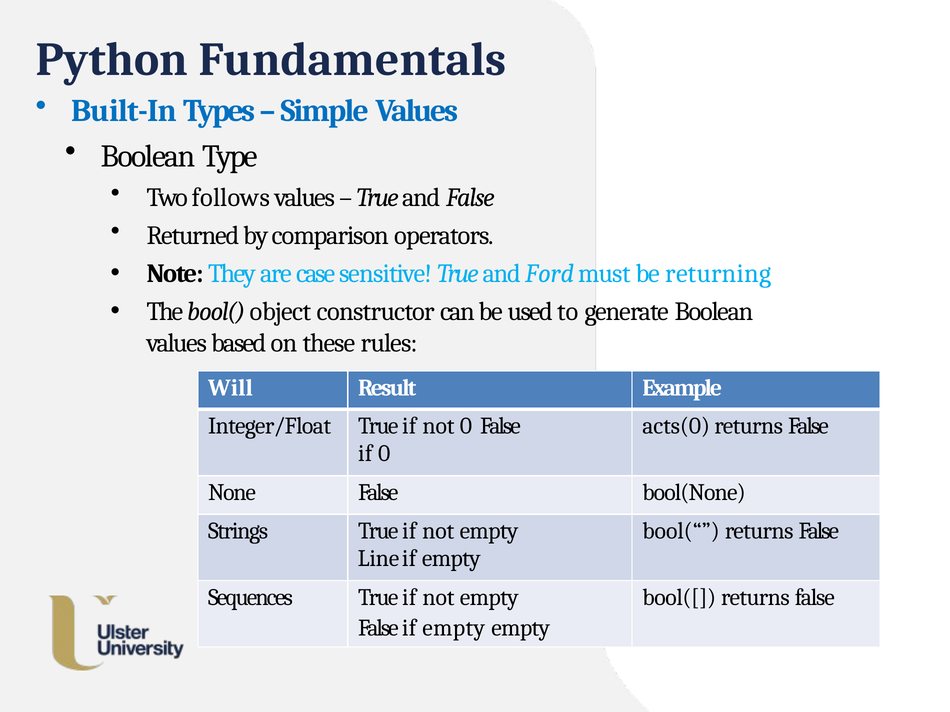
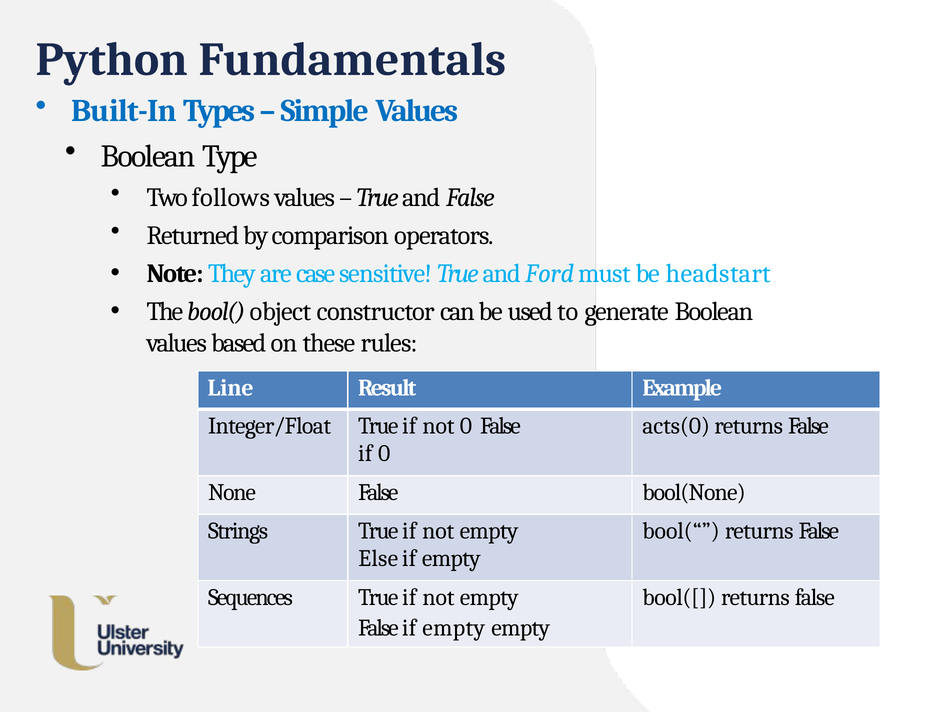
returning: returning -> headstart (718, 274)
Will: Will -> Line (231, 388)
Line: Line -> Else (378, 559)
